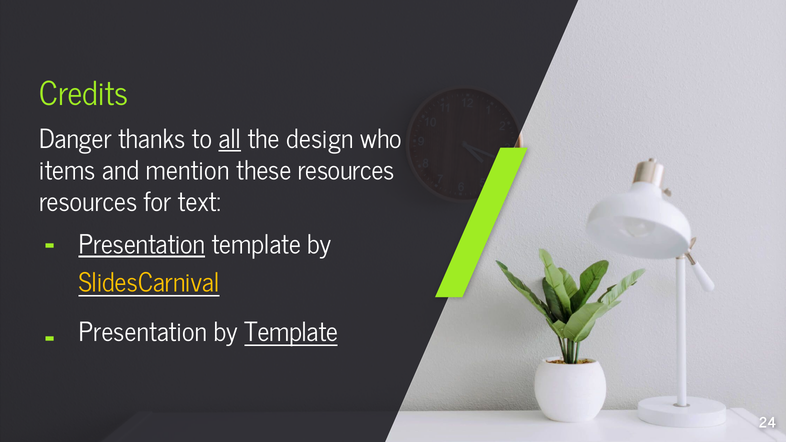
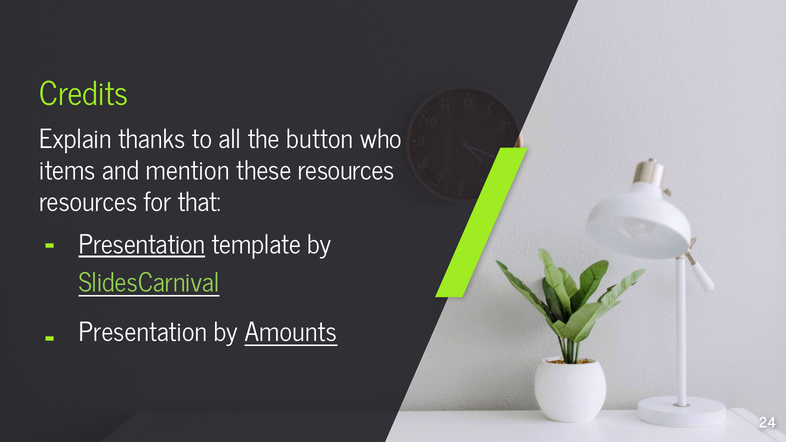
Danger: Danger -> Explain (75, 140)
all underline: present -> none (230, 140)
design: design -> button (320, 140)
text: text -> that (200, 203)
SlidesCarnival colour: yellow -> light green (149, 283)
by Template: Template -> Amounts (291, 333)
